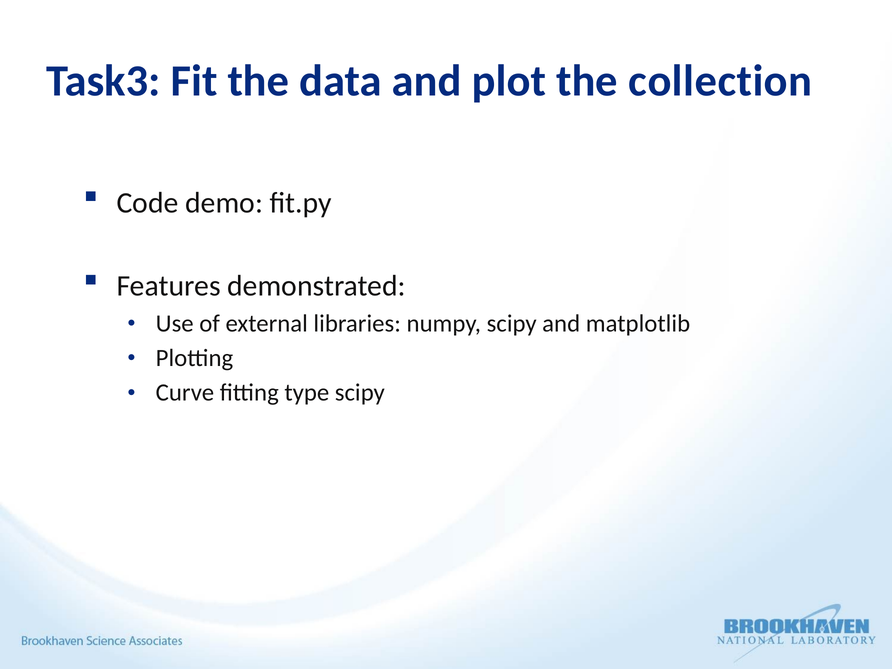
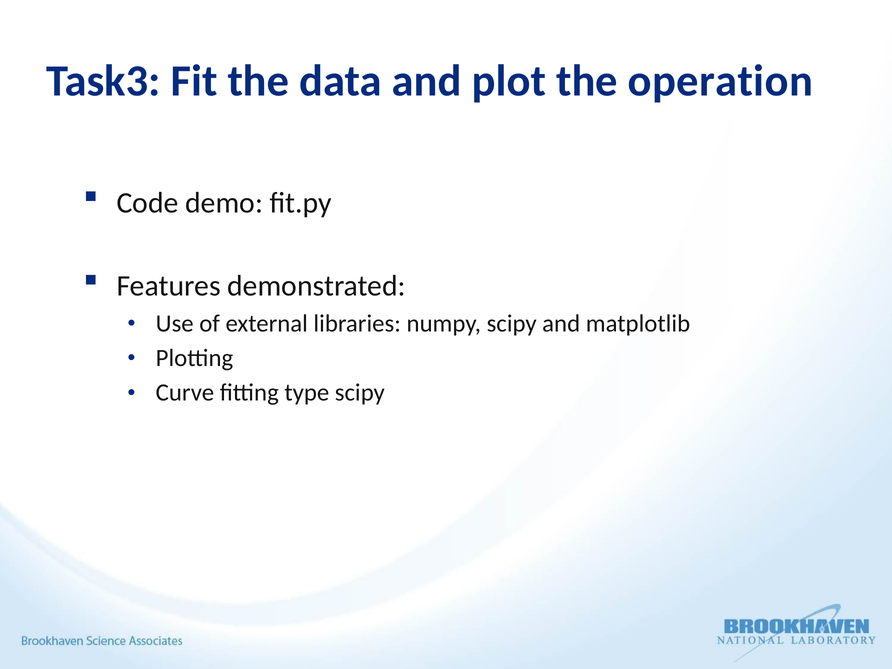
collection: collection -> operation (720, 81)
